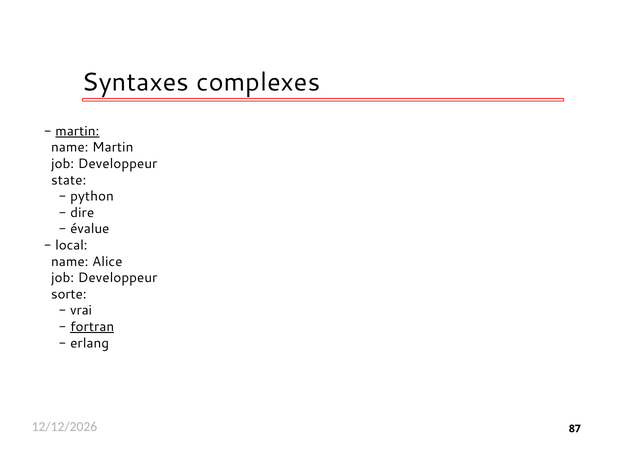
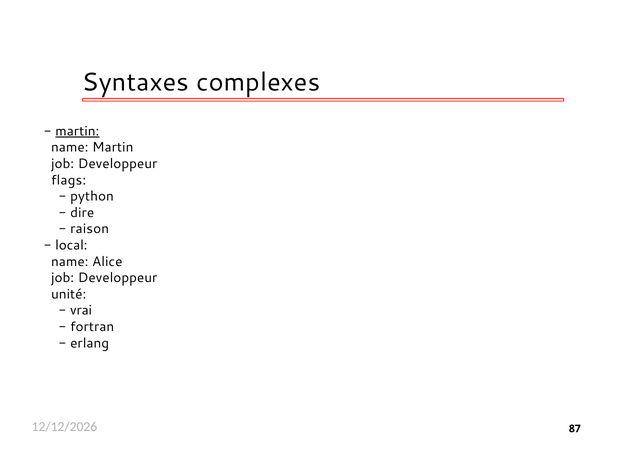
state: state -> flags (69, 180)
évalue: évalue -> raison (90, 229)
sorte: sorte -> unité (69, 294)
fortran underline: present -> none (92, 327)
